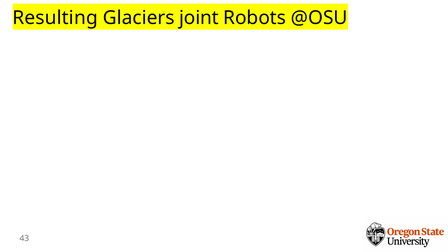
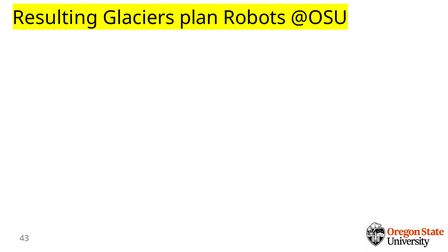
joint: joint -> plan (199, 18)
